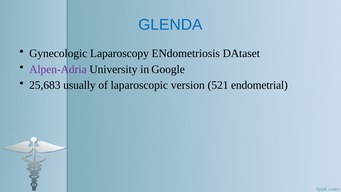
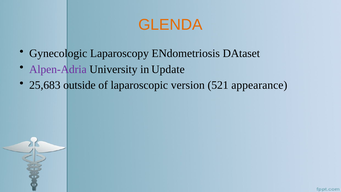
GLENDA colour: blue -> orange (170, 25)
Google: Google -> Update (168, 69)
usually: usually -> outside (79, 85)
endometrial: endometrial -> appearance (259, 85)
